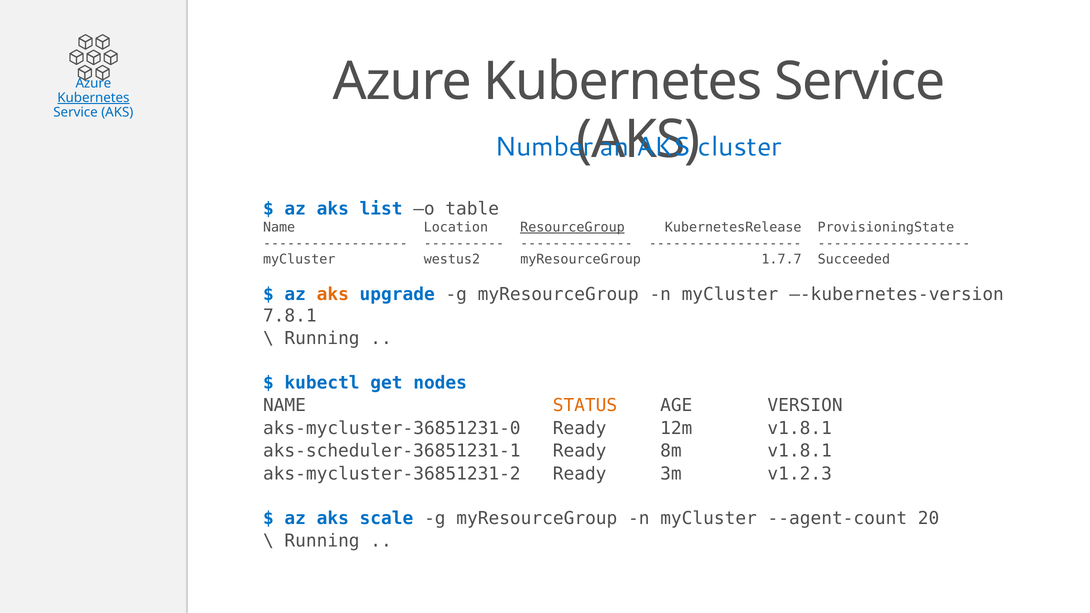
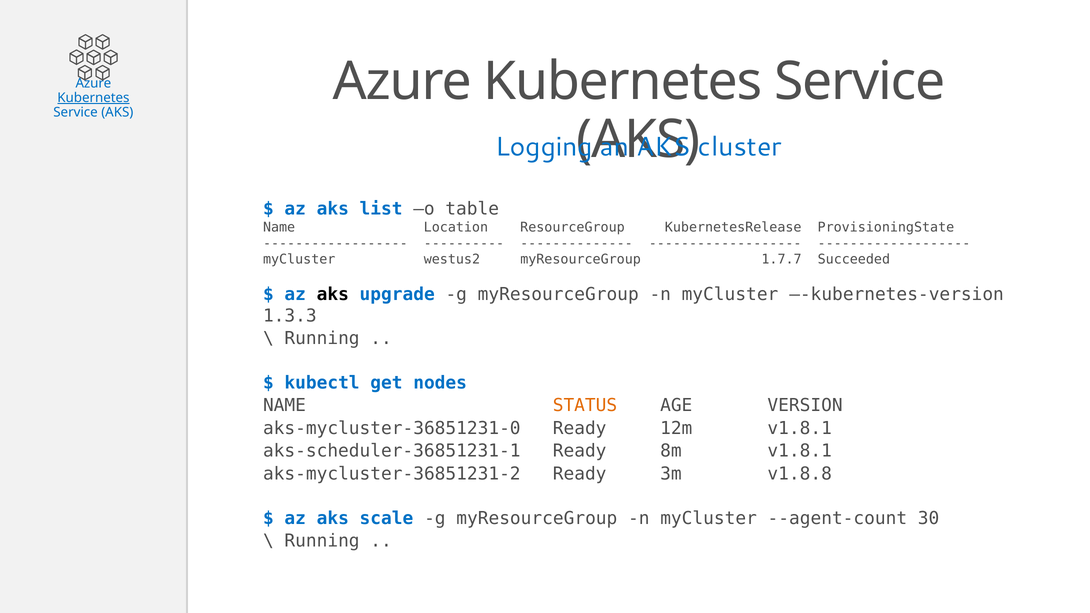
Number: Number -> Logging (544, 147)
ResourceGroup underline: present -> none (572, 227)
aks colour: orange -> black (333, 294)
7.8.1: 7.8.1 -> 1.3.3 (290, 316)
v1.2.3: v1.2.3 -> v1.8.8 (800, 474)
20: 20 -> 30 (929, 518)
